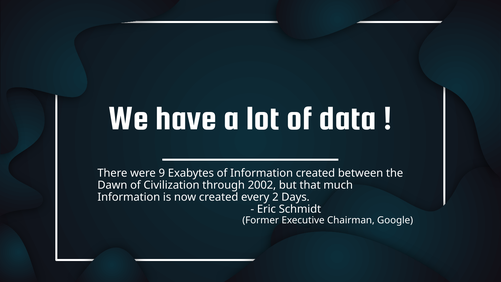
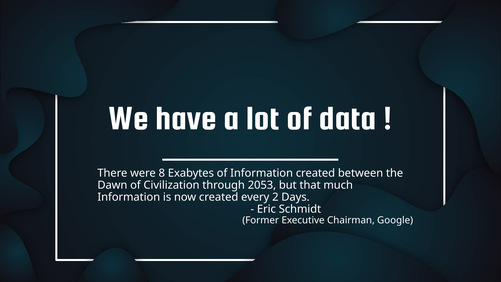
9: 9 -> 8 (162, 173)
2002: 2002 -> 2053 (262, 185)
